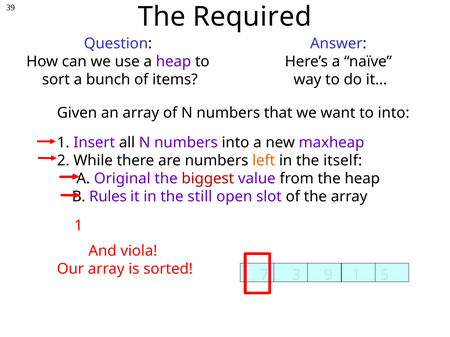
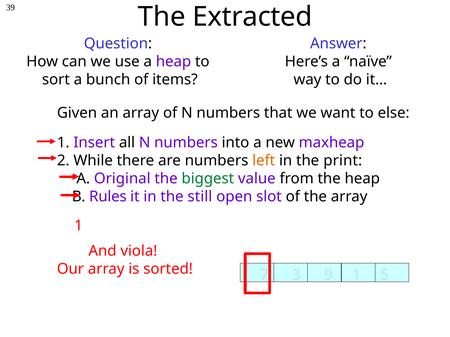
Required: Required -> Extracted (252, 17)
to into: into -> else (394, 113)
itself: itself -> print (343, 161)
biggest colour: red -> green (208, 179)
